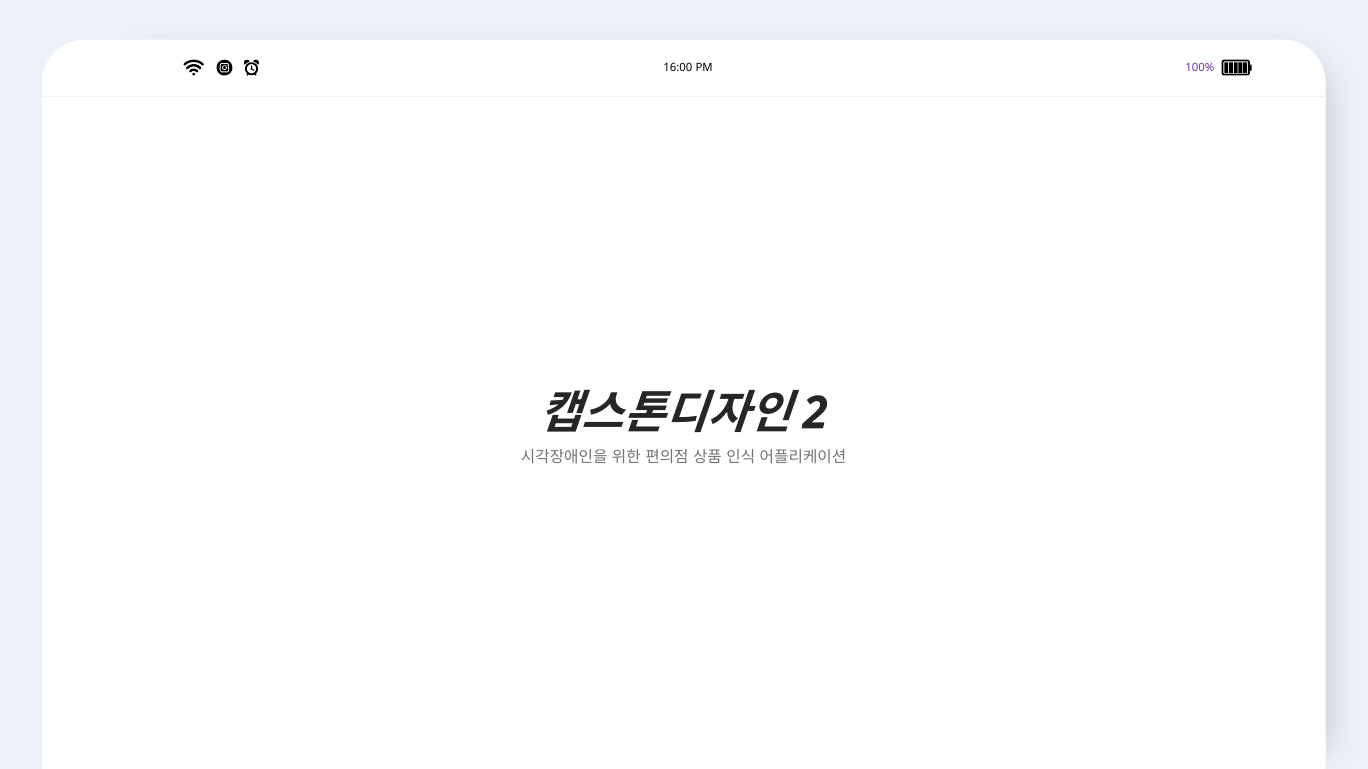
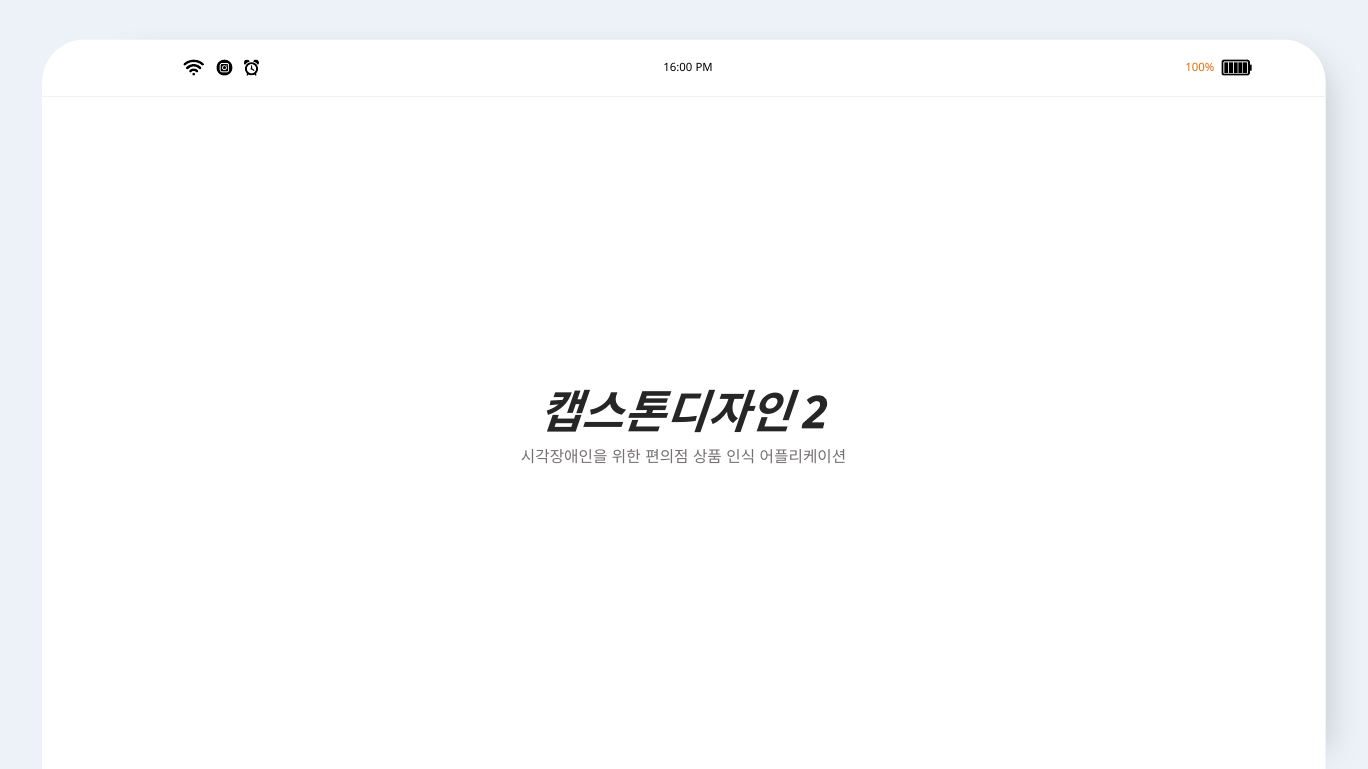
100% colour: purple -> orange (1200, 68)
